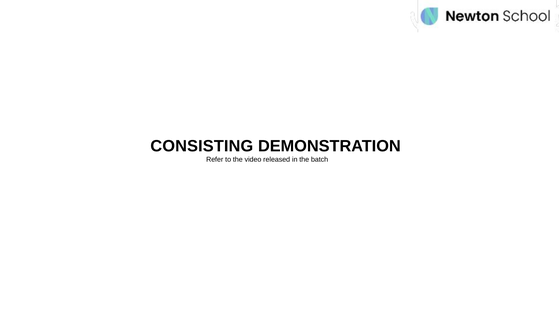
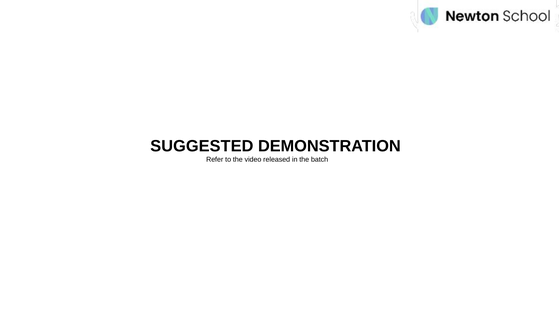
CONSISTING: CONSISTING -> SUGGESTED (202, 146)
